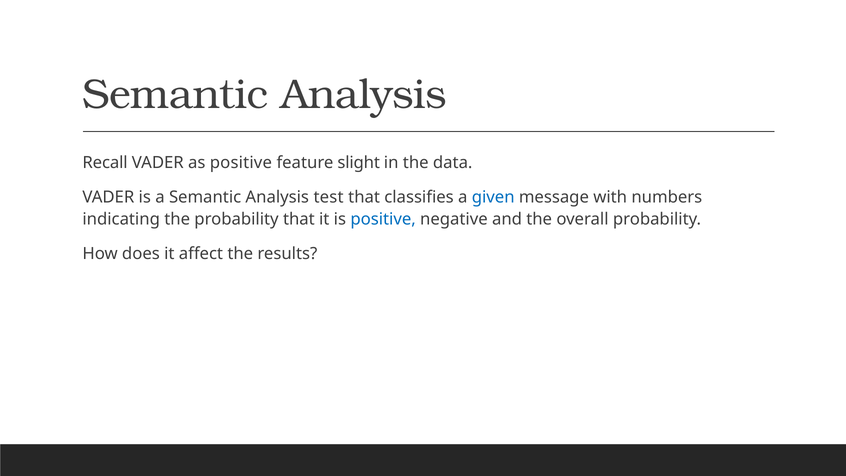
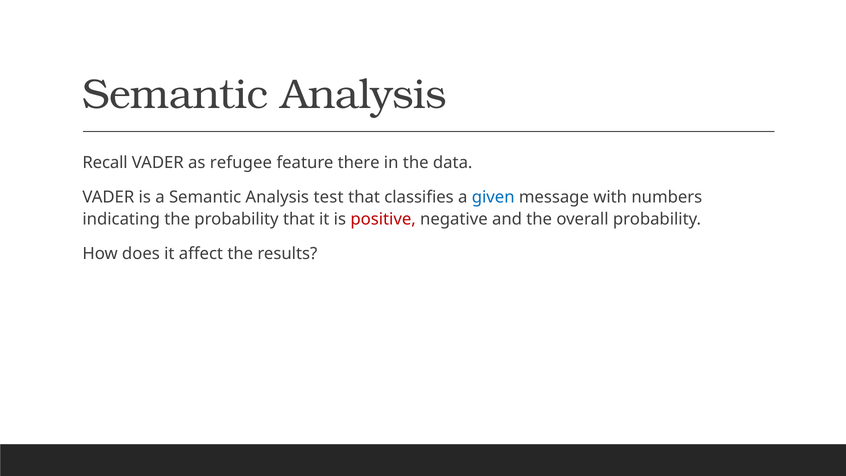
as positive: positive -> refugee (241, 163)
slight: slight -> there (359, 163)
positive colour: blue -> red (383, 219)
